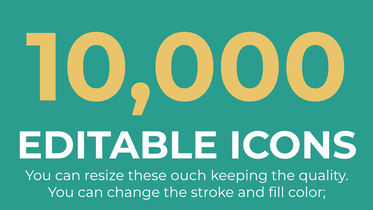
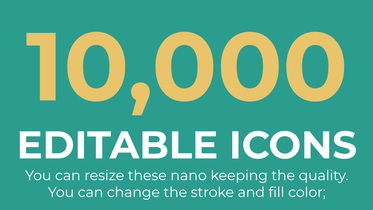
ouch: ouch -> nano (189, 175)
